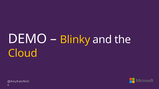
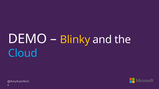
Cloud colour: yellow -> light blue (23, 53)
